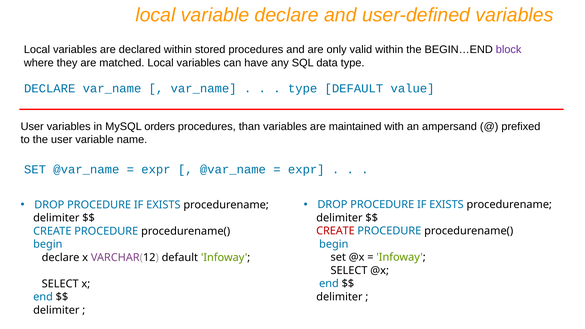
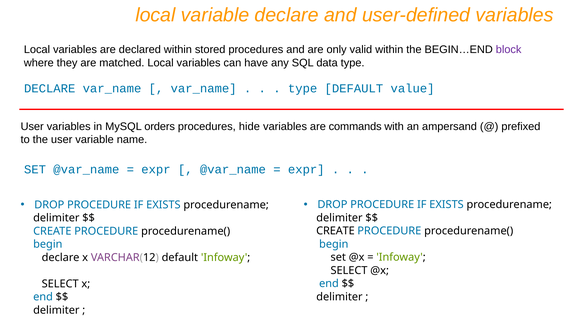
than: than -> hide (249, 127)
maintained: maintained -> commands (355, 127)
CREATE colour: red -> black (335, 231)
